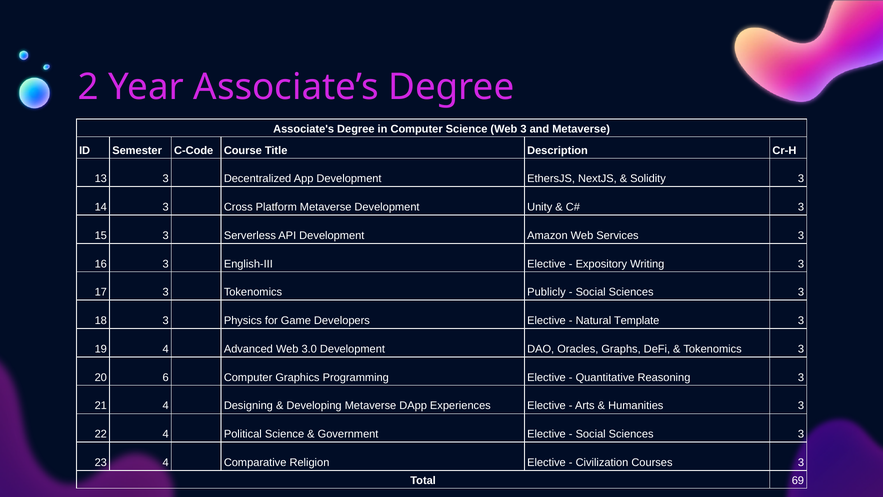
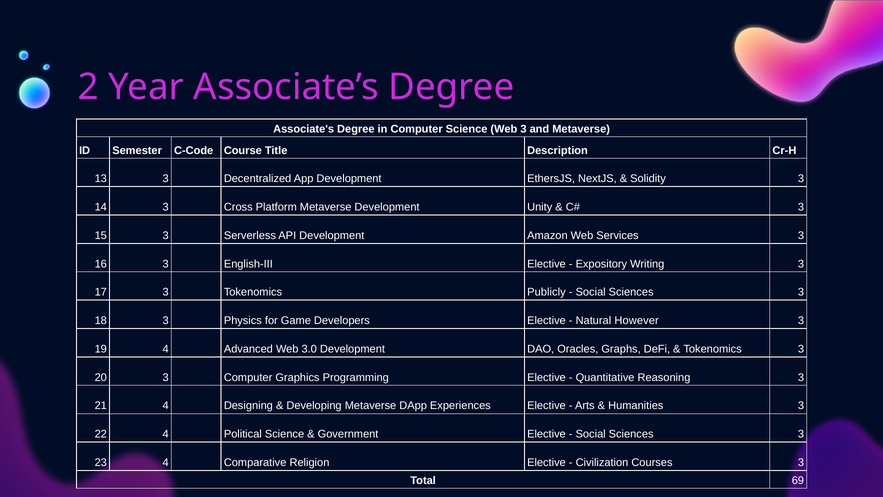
Template: Template -> However (637, 320)
20 6: 6 -> 3 (166, 377)
